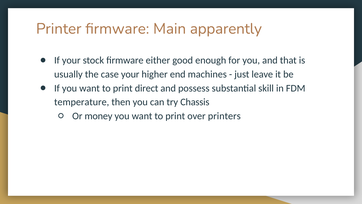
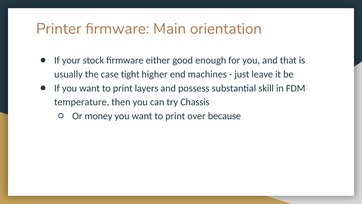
apparently: apparently -> orientation (226, 29)
case your: your -> tight (130, 74)
direct: direct -> layers (147, 88)
printers: printers -> because (224, 116)
